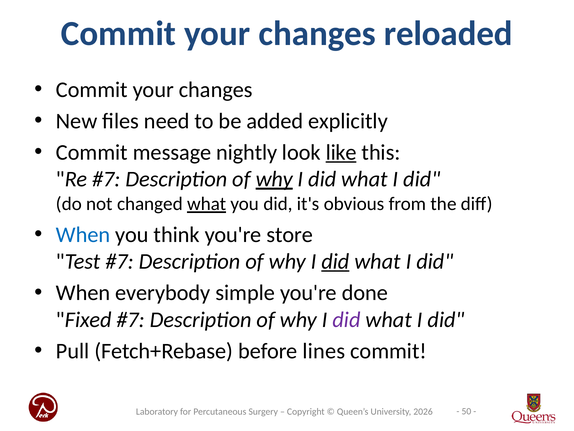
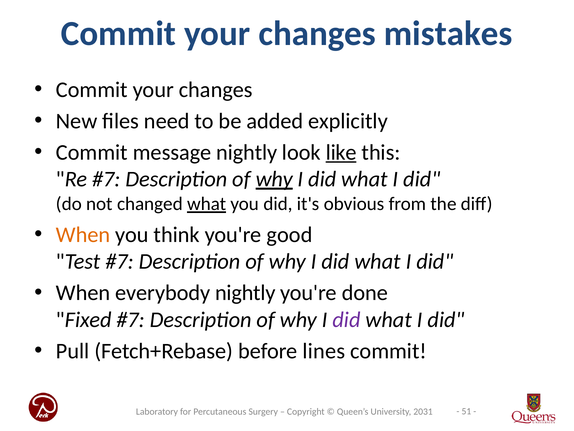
reloaded: reloaded -> mistakes (448, 34)
When colour: blue -> orange (83, 234)
store: store -> good (290, 234)
did underline: present -> none (335, 261)
everybody simple: simple -> nightly (245, 293)
50: 50 -> 51 (466, 411)
2026: 2026 -> 2031 (423, 411)
